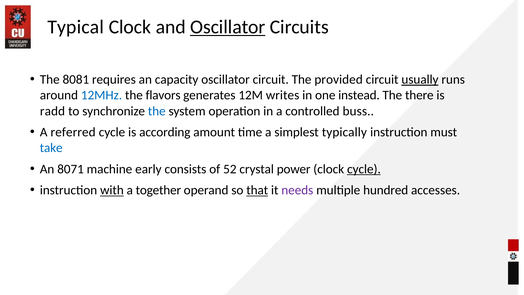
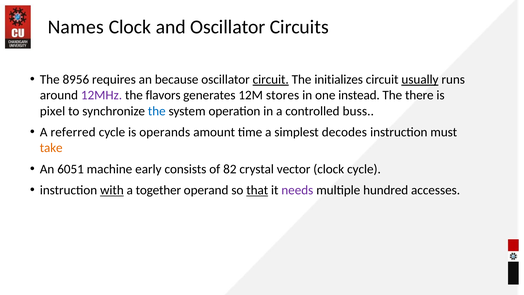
Typical: Typical -> Names (76, 27)
Oscillator underline: present -> none (228, 27)
8081: 8081 -> 8956 (76, 79)
capacity: capacity -> because (177, 79)
circuit underline: none -> present (271, 79)
provided: provided -> initializes (339, 79)
12MHz colour: blue -> purple (102, 95)
writes: writes -> stores (283, 95)
radd: radd -> pixel (53, 111)
according: according -> operands (165, 132)
typically: typically -> decodes (344, 132)
take colour: blue -> orange (51, 148)
8071: 8071 -> 6051 (71, 169)
52: 52 -> 82 (230, 169)
power: power -> vector (294, 169)
cycle underline: present -> none (364, 169)
